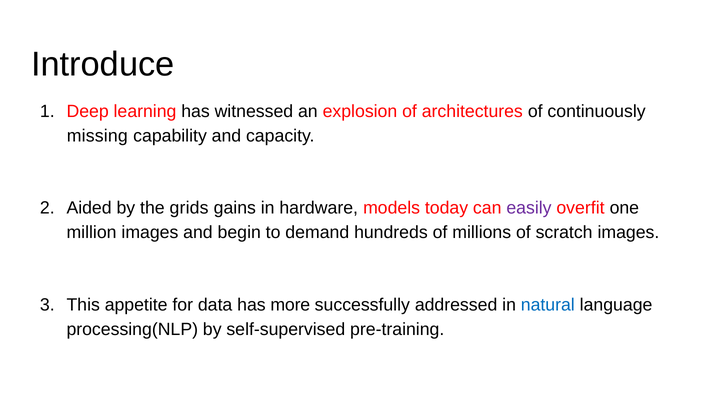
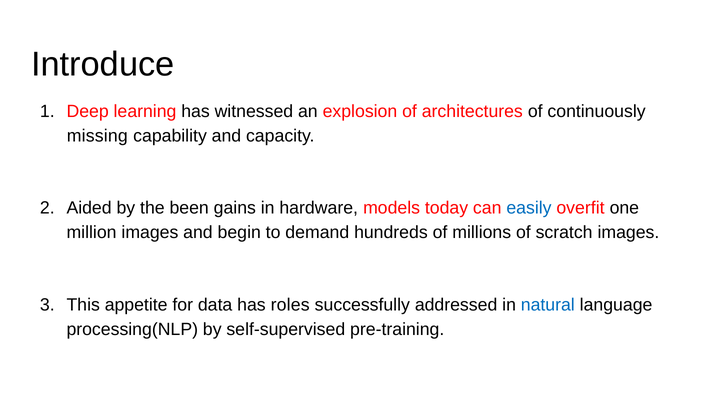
grids: grids -> been (189, 208)
easily colour: purple -> blue (529, 208)
more: more -> roles (290, 305)
